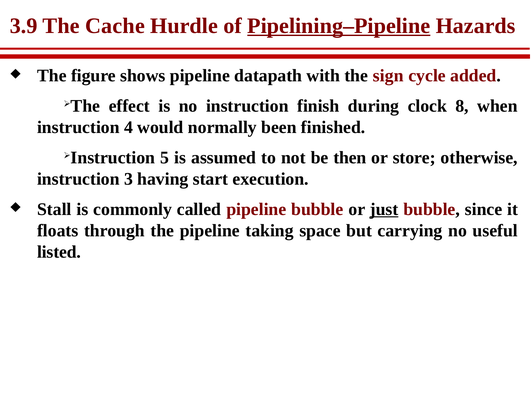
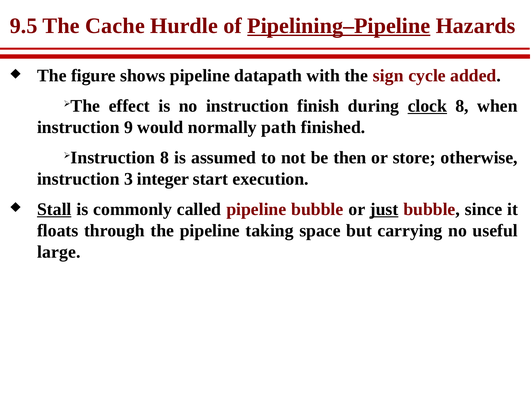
3.9: 3.9 -> 9.5 (24, 26)
clock underline: none -> present (427, 106)
4: 4 -> 9 (128, 127)
been: been -> path (279, 127)
Instruction 5: 5 -> 8 (165, 158)
having: having -> integer (163, 179)
Stall underline: none -> present (54, 209)
listed: listed -> large (59, 252)
